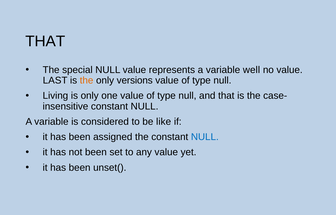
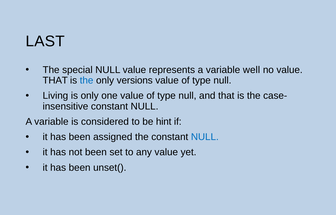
THAT: THAT -> LAST (45, 41)
LAST: LAST -> THAT (55, 80)
the colour: orange -> blue (87, 80)
like: like -> hint (164, 122)
